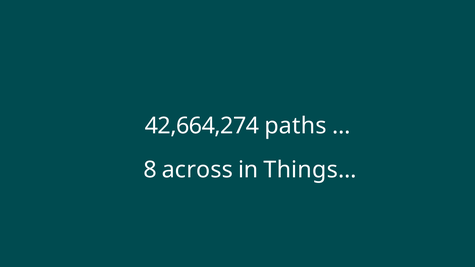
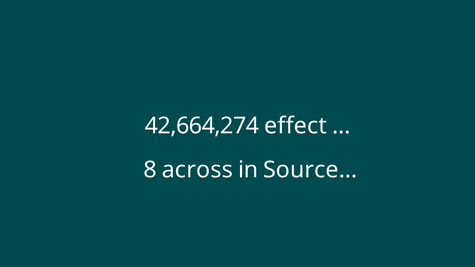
paths: paths -> effect (296, 126)
Things…: Things… -> Source… (310, 170)
